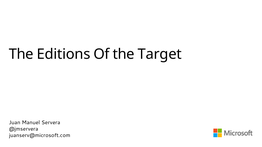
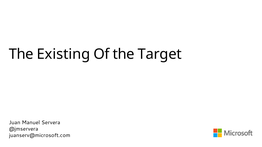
Editions: Editions -> Existing (63, 54)
